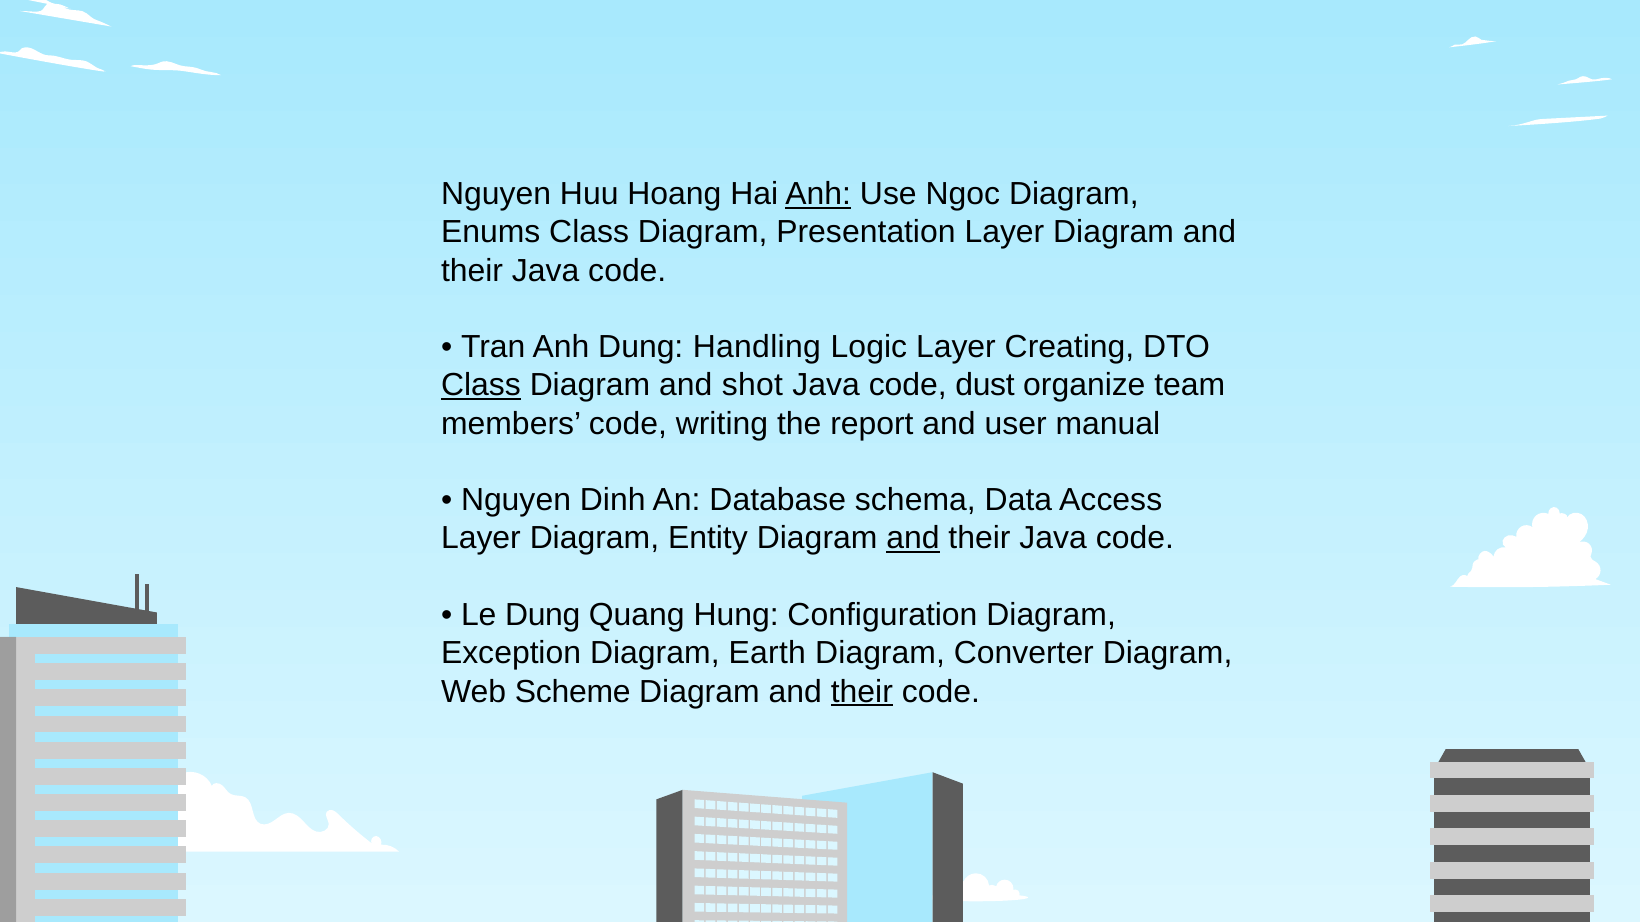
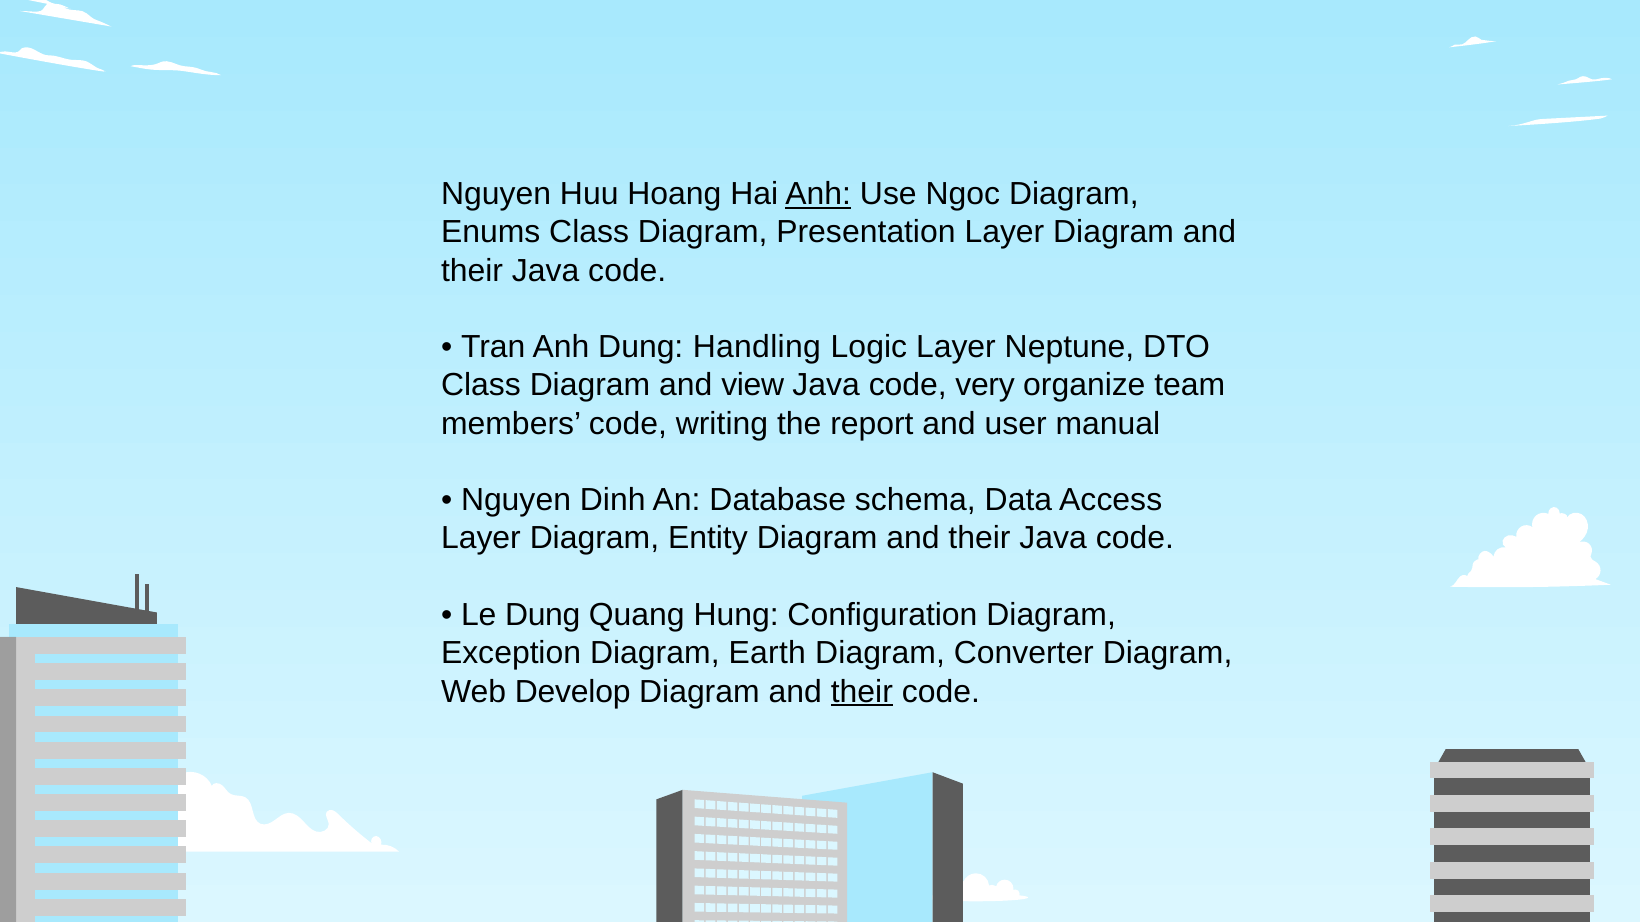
Creating: Creating -> Neptune (1069, 347)
Class underline: present -> none (481, 386)
shot: shot -> view (753, 386)
dust: dust -> very (985, 386)
and underline: present -> none (913, 539)
Scheme: Scheme -> Develop (573, 692)
